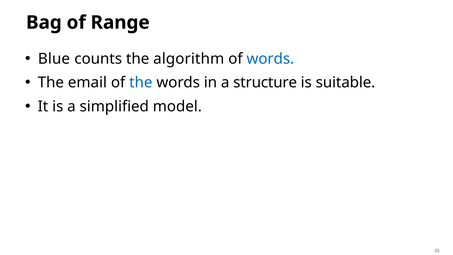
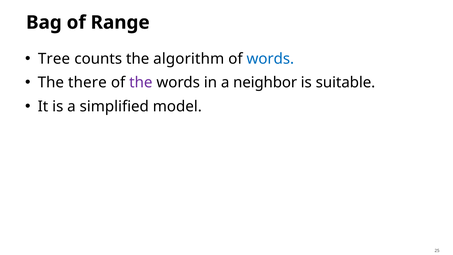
Blue: Blue -> Tree (54, 59)
email: email -> there (87, 83)
the colour: blue -> purple (141, 83)
structure: structure -> neighbor (265, 83)
